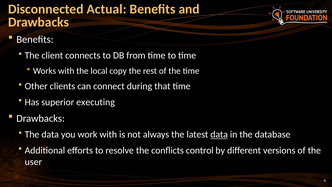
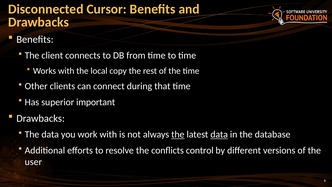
Actual: Actual -> Cursor (107, 9)
executing: executing -> important (96, 102)
the underline: none -> present (178, 134)
